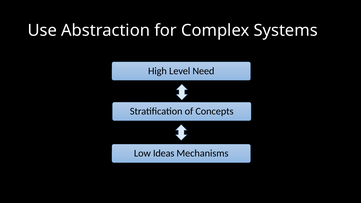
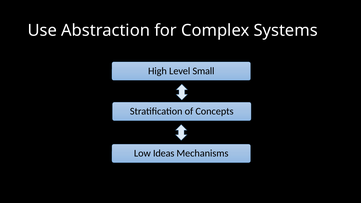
Need: Need -> Small (203, 71)
